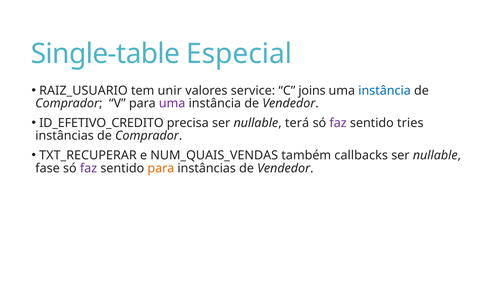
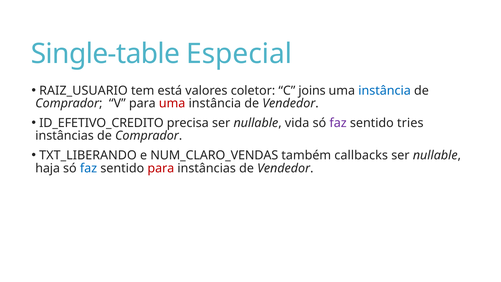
unir: unir -> está (170, 91)
service: service -> coletor (253, 91)
uma colour: purple -> red (172, 103)
terá: terá -> vida (297, 123)
TXT_RECUPERAR: TXT_RECUPERAR -> TXT_LIBERANDO (88, 155)
NUM_QUAIS_VENDAS: NUM_QUAIS_VENDAS -> NUM_CLARO_VENDAS (214, 155)
fase: fase -> haja (48, 168)
faz colour: purple -> blue (89, 168)
para colour: orange -> red (161, 168)
